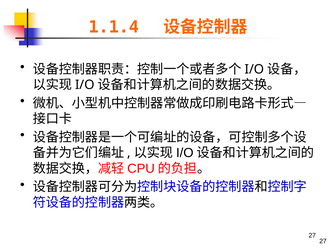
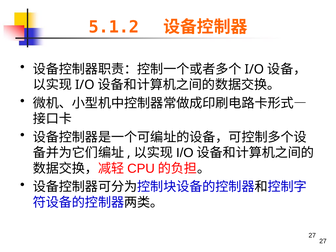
1.1.4: 1.1.4 -> 5.1.2 (114, 27)
